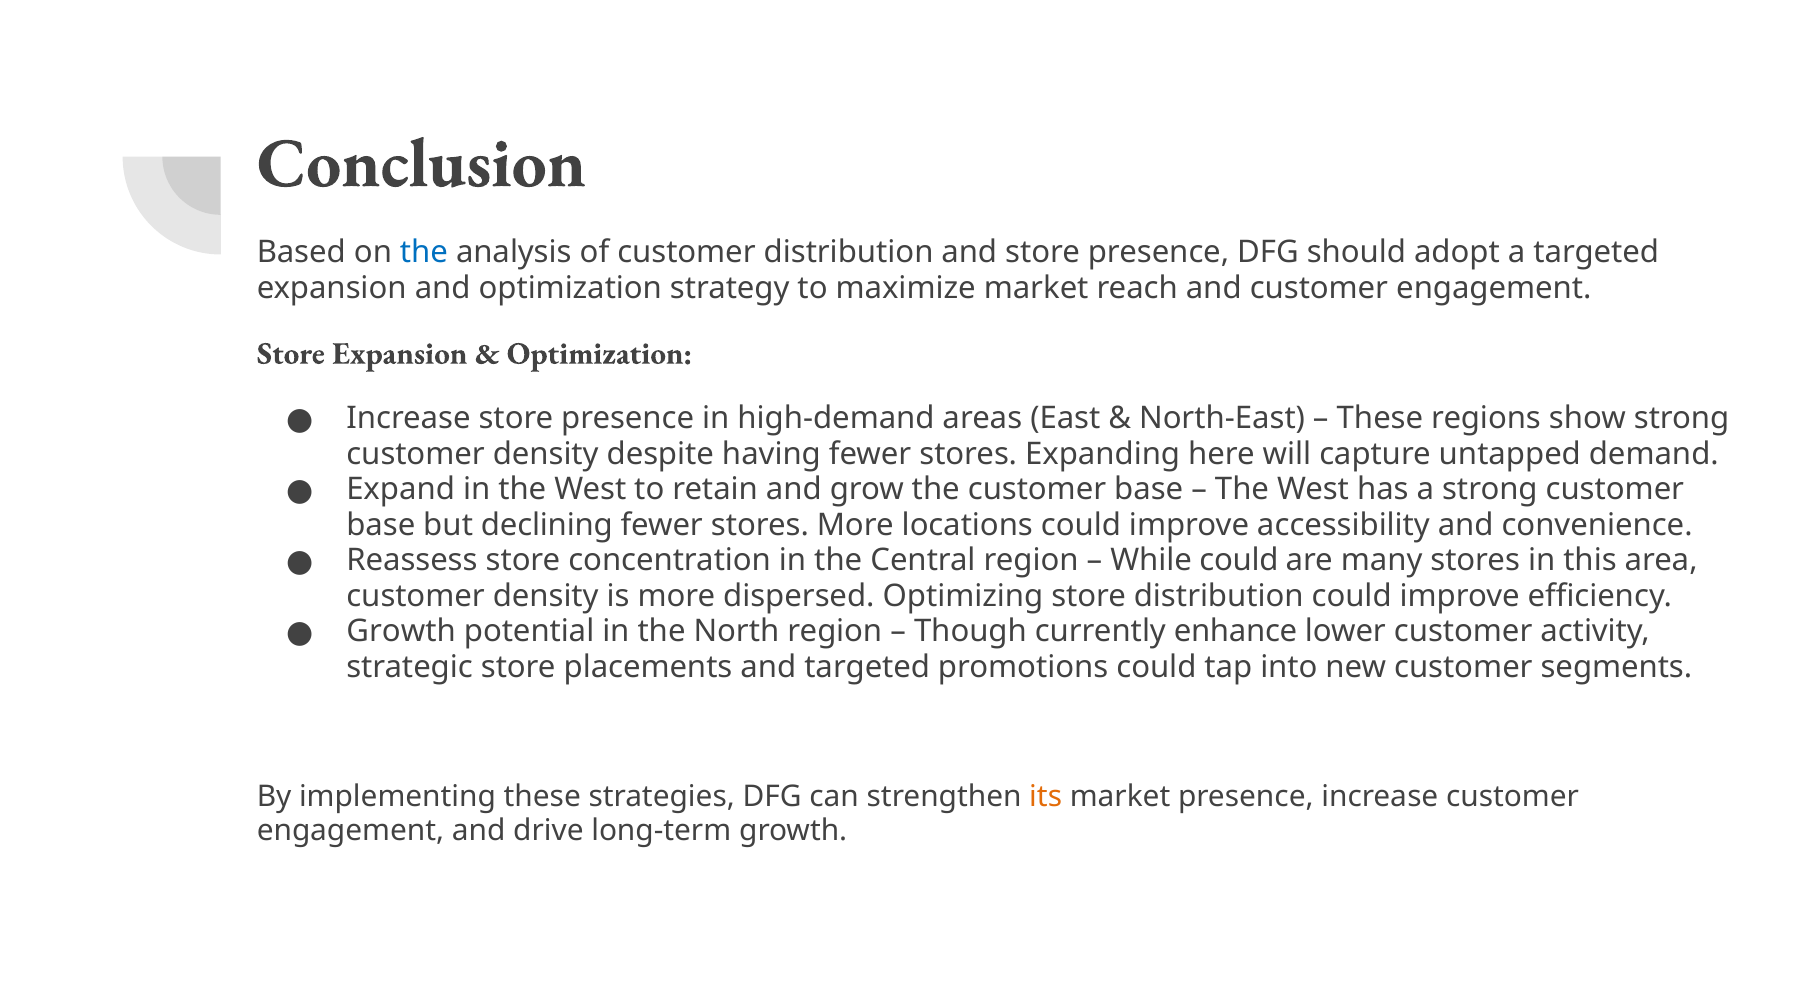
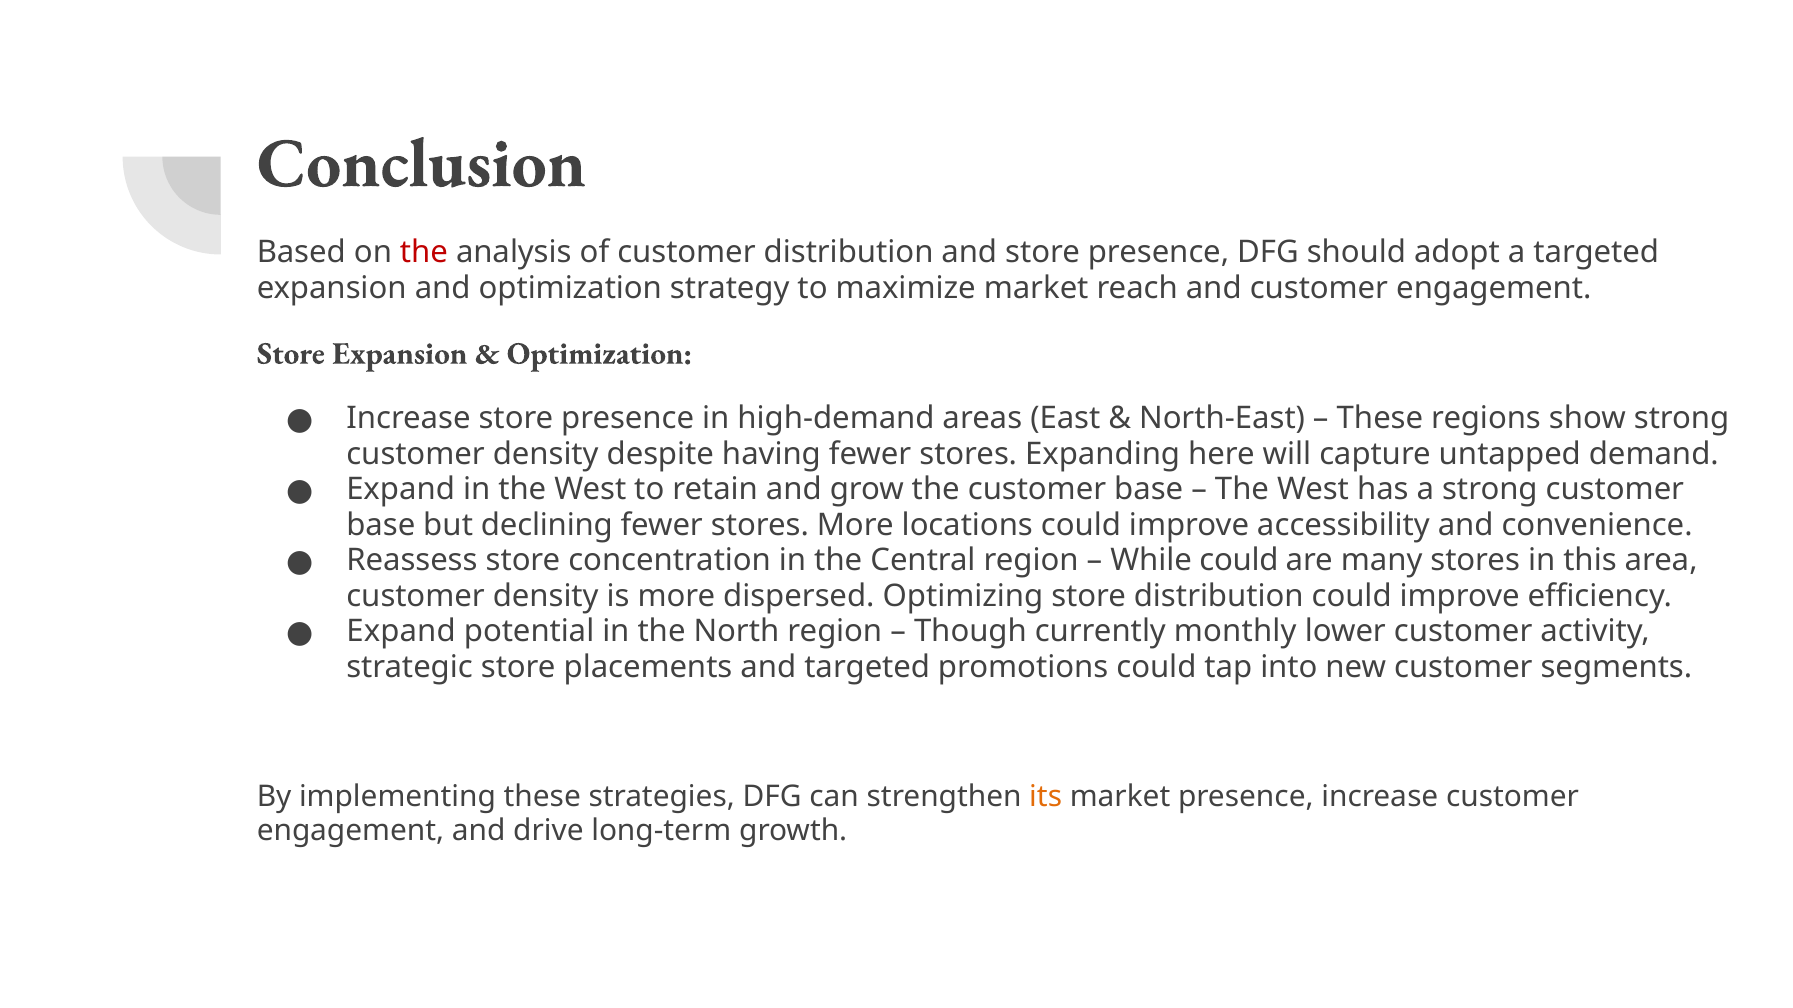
the colour: blue -> red (424, 253)
Growth: Growth -> Expand (401, 632)
enhance: enhance -> monthly (1235, 632)
